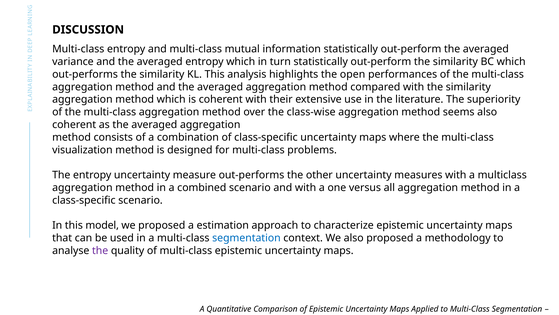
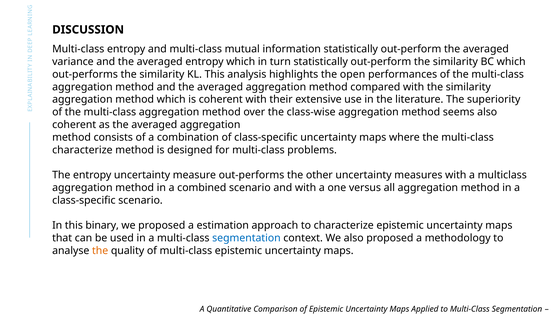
visualization: visualization -> characterize (82, 150)
model: model -> binary (102, 225)
the colour: purple -> orange (100, 250)
